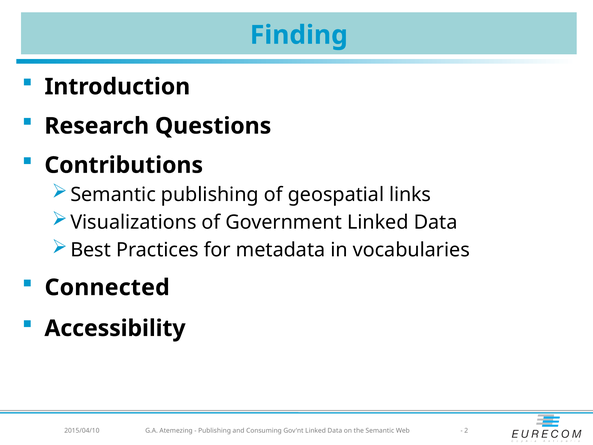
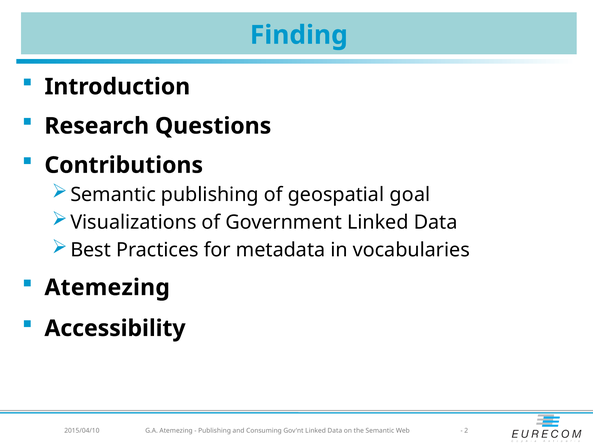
links: links -> goal (410, 195)
Connected: Connected -> Atemezing (107, 287)
